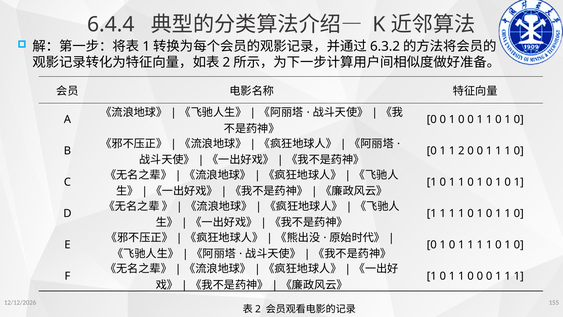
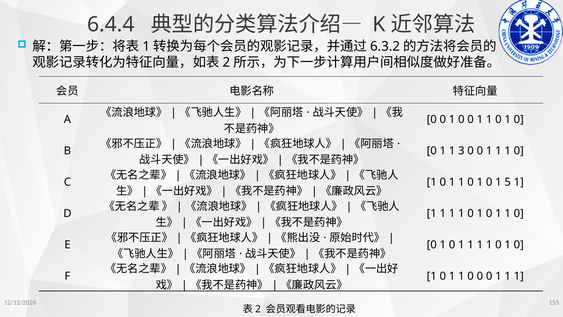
1 2: 2 -> 3 (461, 151)
0: 0 -> 5 (508, 182)
